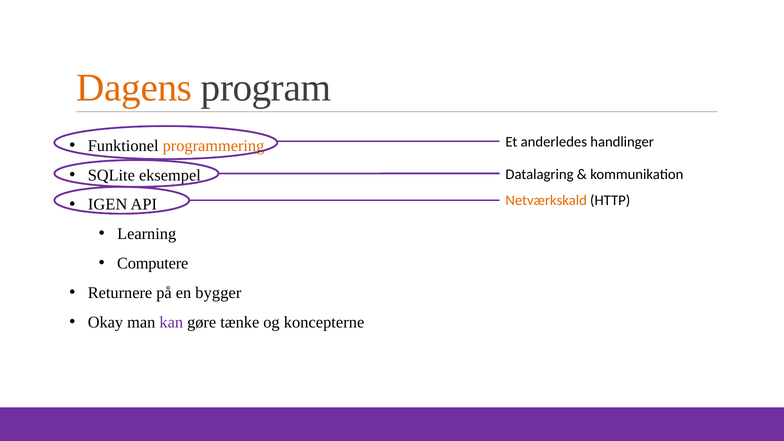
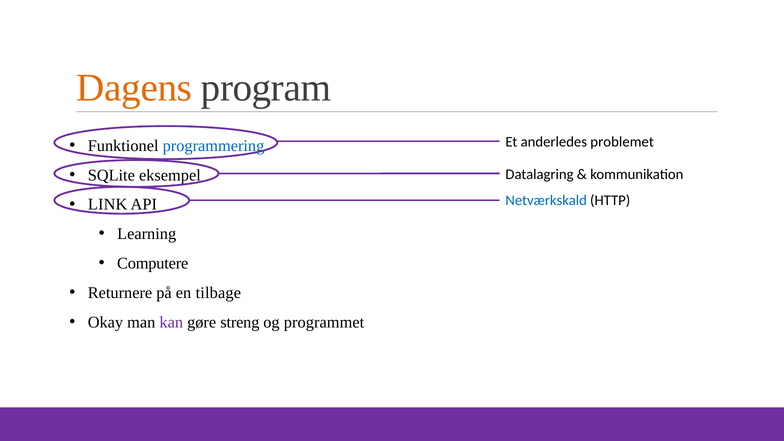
handlinger: handlinger -> problemet (622, 142)
programmering colour: orange -> blue (214, 146)
Netværkskald colour: orange -> blue (546, 200)
IGEN: IGEN -> LINK (108, 205)
bygger: bygger -> tilbage (218, 293)
tænke: tænke -> streng (240, 322)
koncepterne: koncepterne -> programmet (324, 322)
